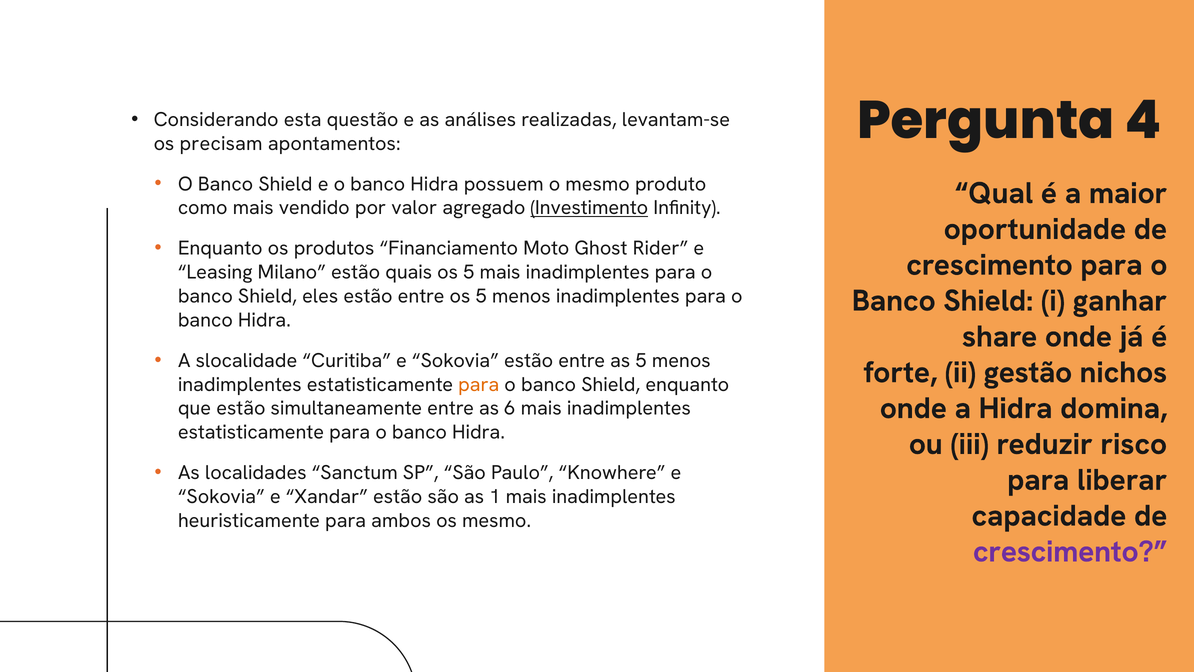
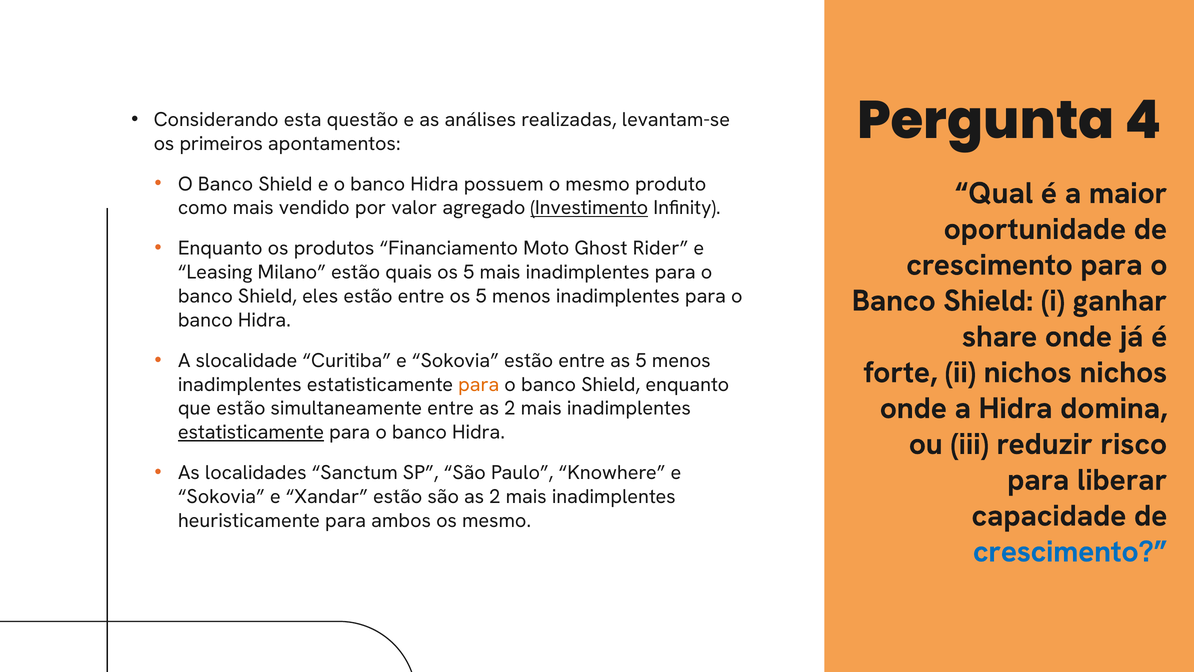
precisam: precisam -> primeiros (221, 143)
ii gestão: gestão -> nichos (1028, 372)
entre as 6: 6 -> 2 (510, 408)
estatisticamente underline: none -> present (251, 432)
são as 1: 1 -> 2 (495, 496)
crescimento colour: purple -> blue (1070, 551)
